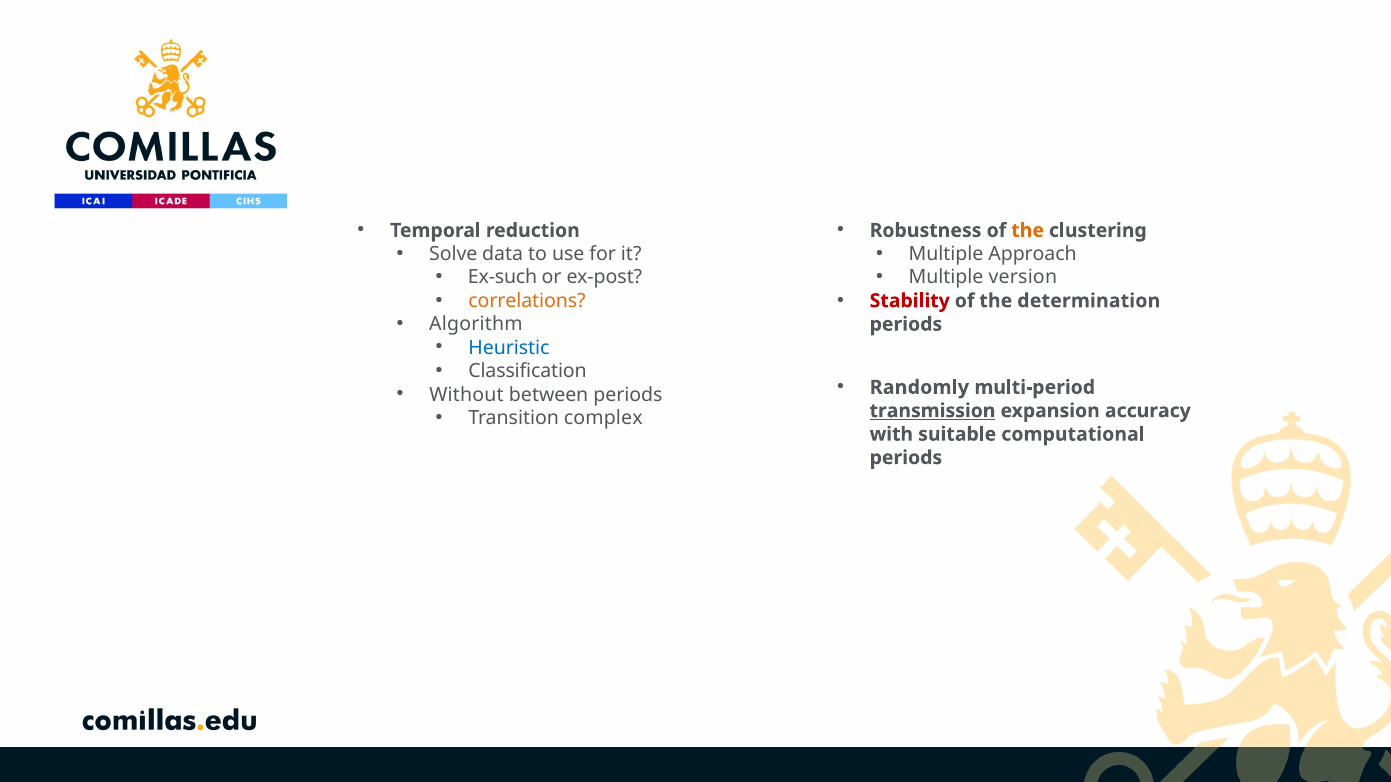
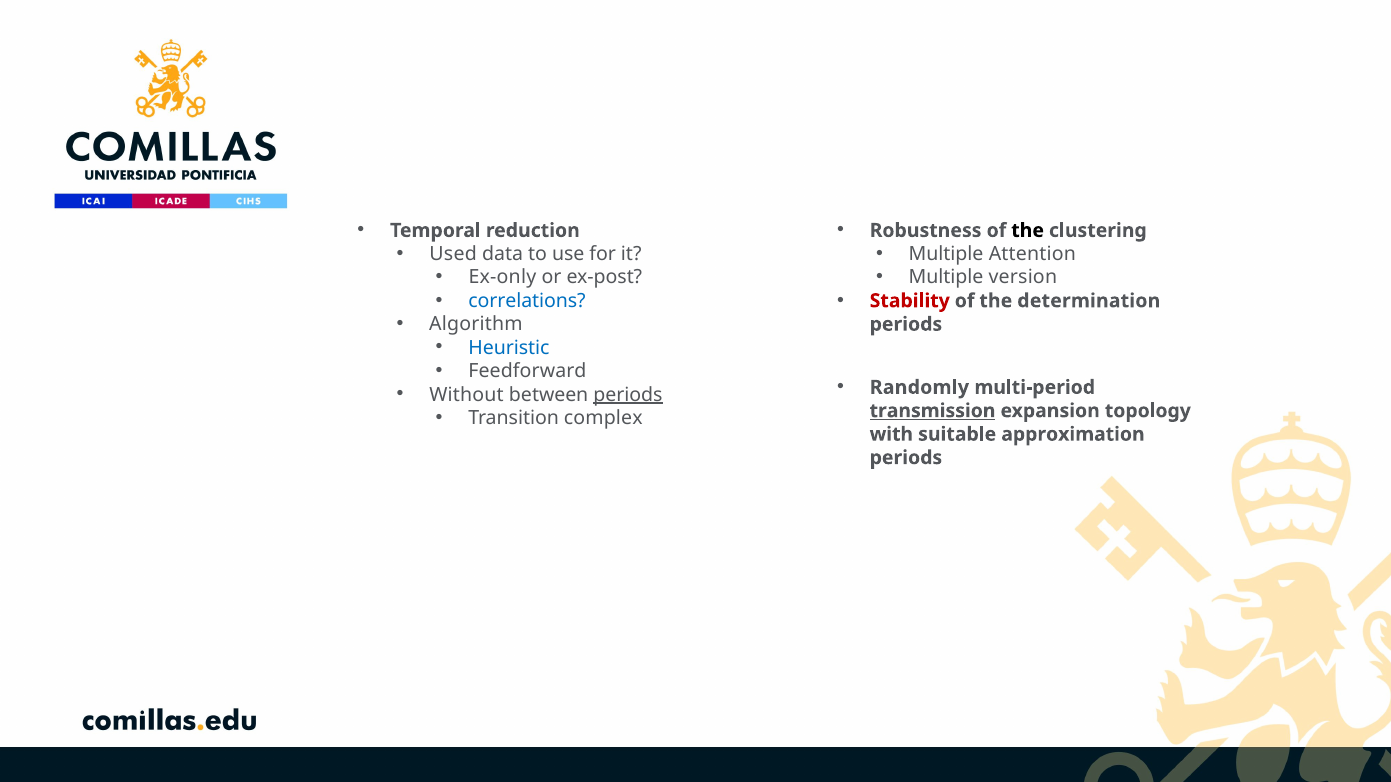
the colour: orange -> black (1028, 231)
Solve: Solve -> Used (453, 254)
Approach: Approach -> Attention (1032, 254)
Ex-such: Ex-such -> Ex-only (502, 278)
correlations colour: orange -> blue (527, 301)
Classification: Classification -> Feedforward (527, 371)
periods underline: none -> present (628, 395)
accuracy: accuracy -> topology (1148, 411)
computational: computational -> approximation (1073, 434)
